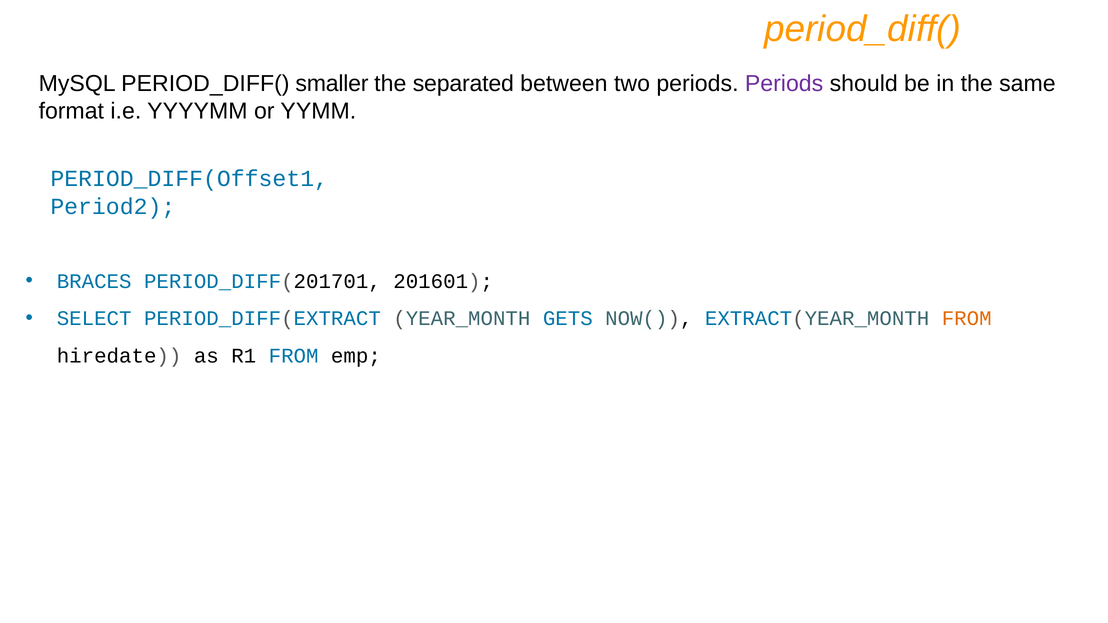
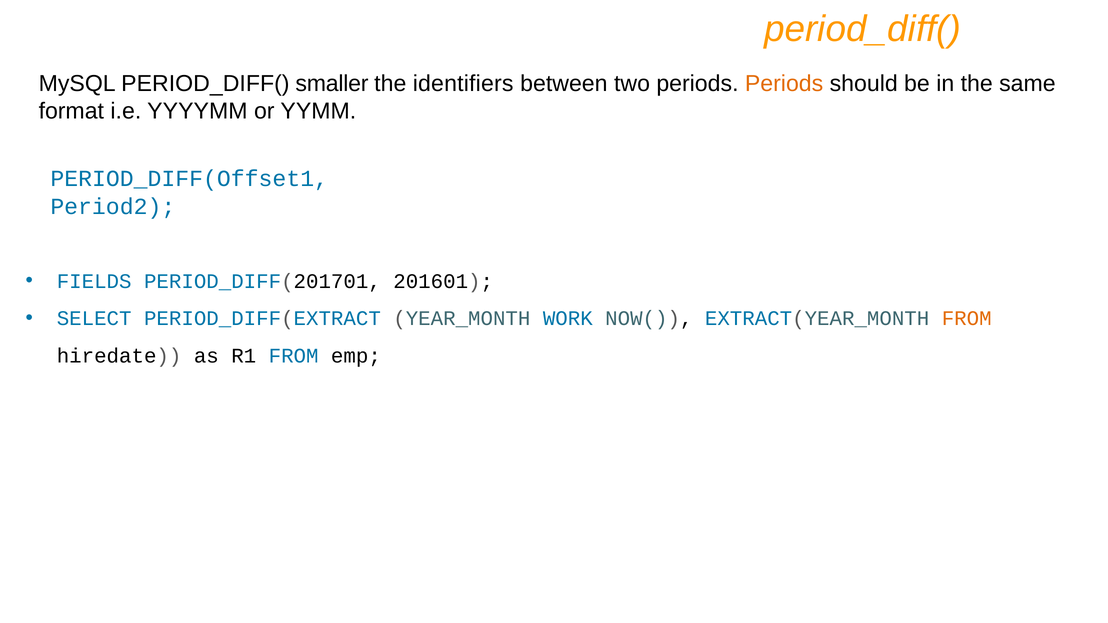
separated: separated -> identifiers (463, 83)
Periods colour: purple -> orange (784, 83)
BRACES: BRACES -> FIELDS (94, 281)
GETS: GETS -> WORK (568, 319)
